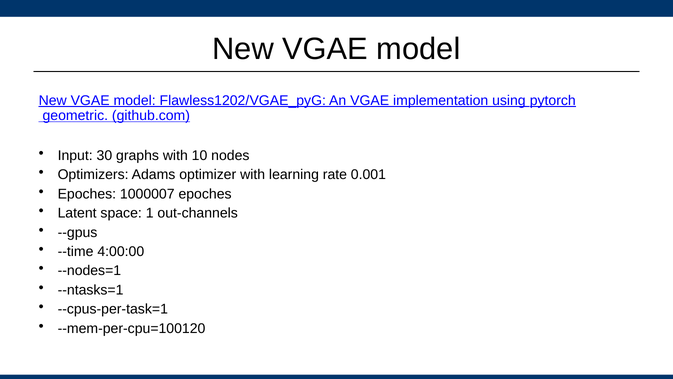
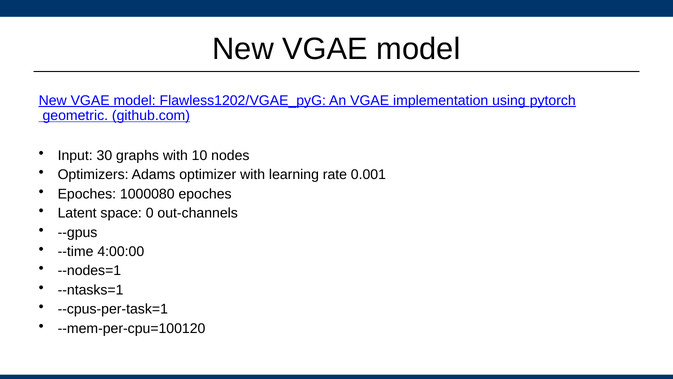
1000007: 1000007 -> 1000080 (147, 194)
1: 1 -> 0 (150, 213)
